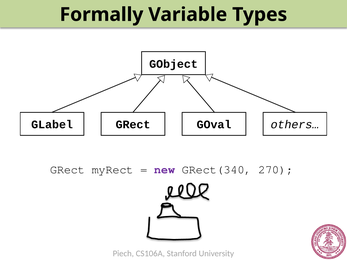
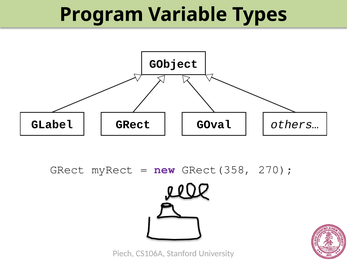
Formally: Formally -> Program (101, 15)
GRect(340: GRect(340 -> GRect(358 (217, 170)
